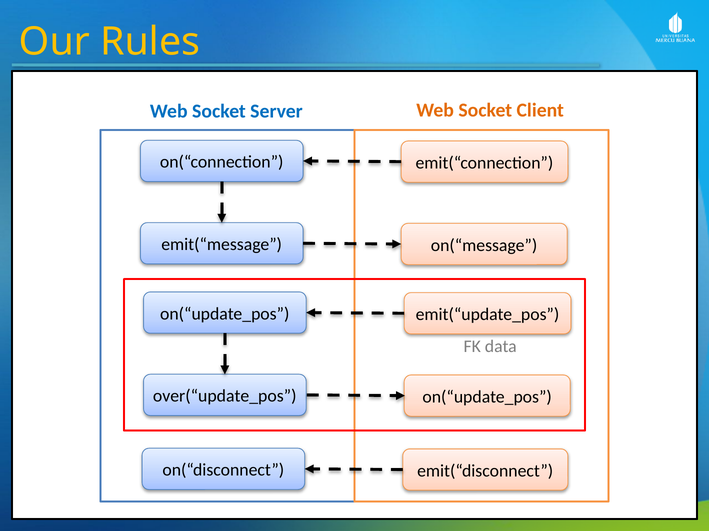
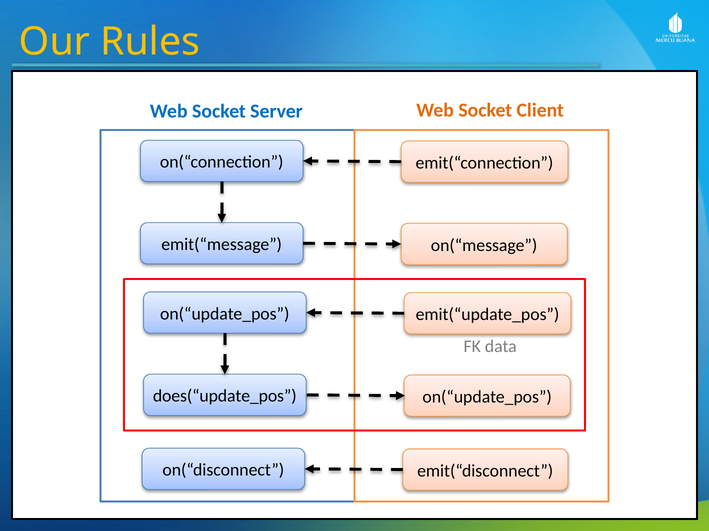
over(“update_pos: over(“update_pos -> does(“update_pos (225, 397)
